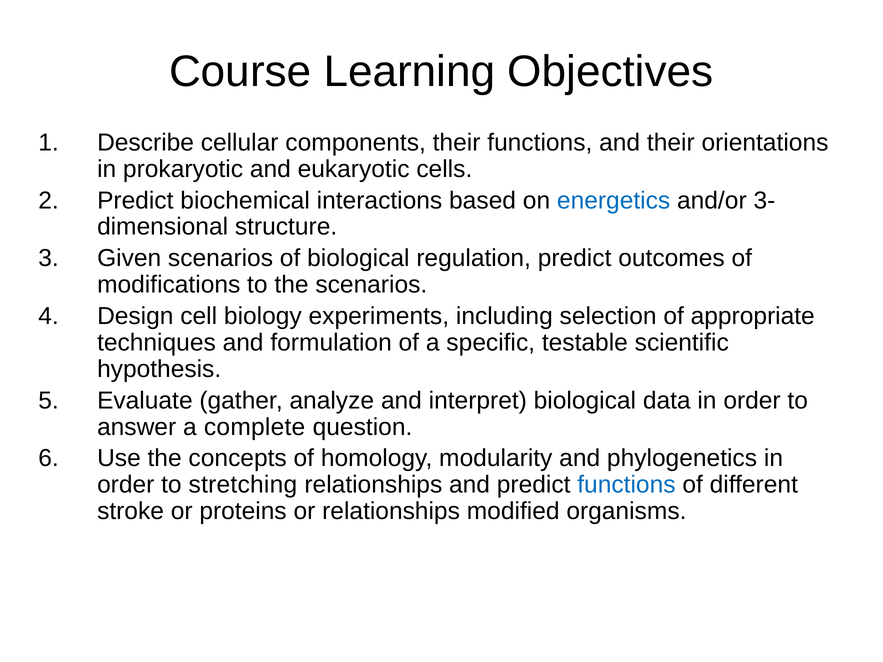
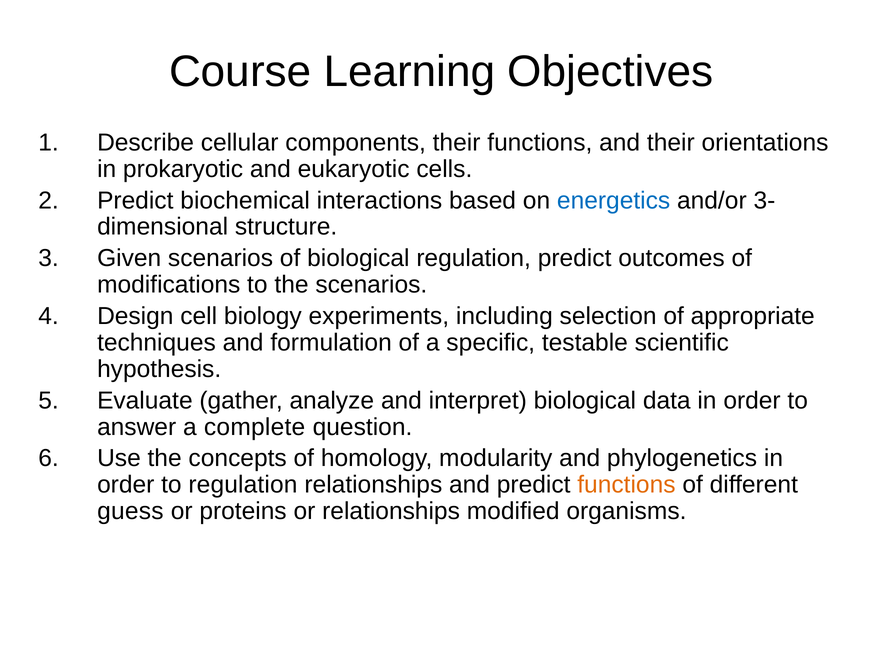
to stretching: stretching -> regulation (243, 485)
functions colour: blue -> orange (626, 485)
stroke: stroke -> guess (130, 511)
